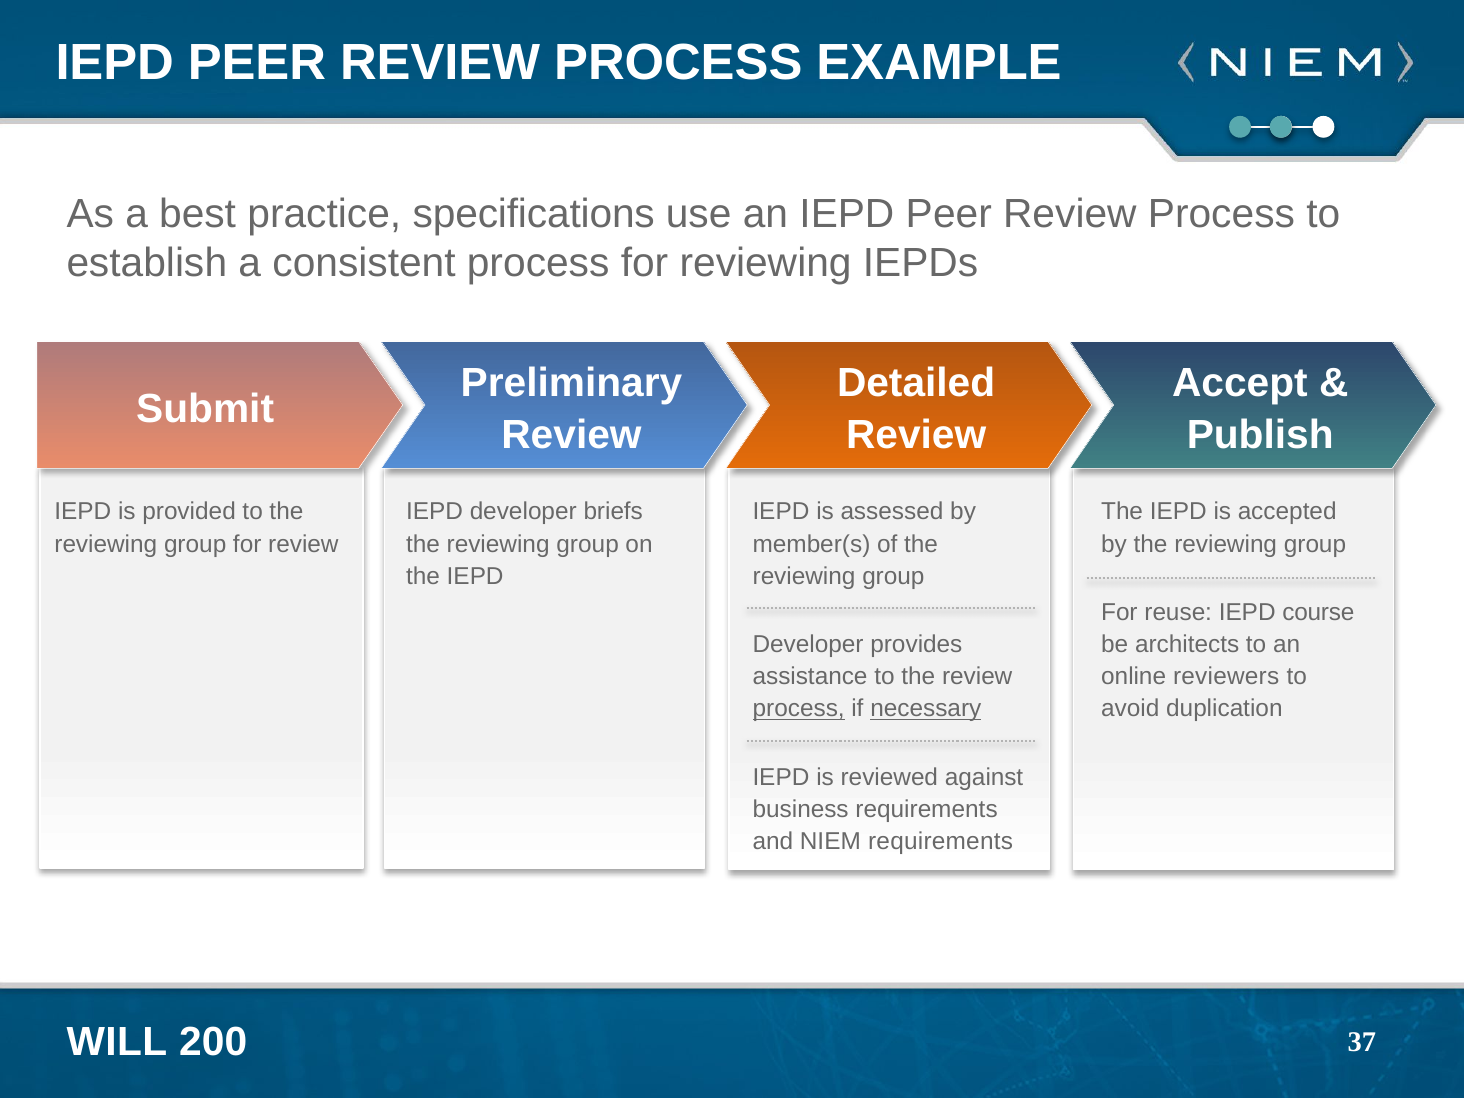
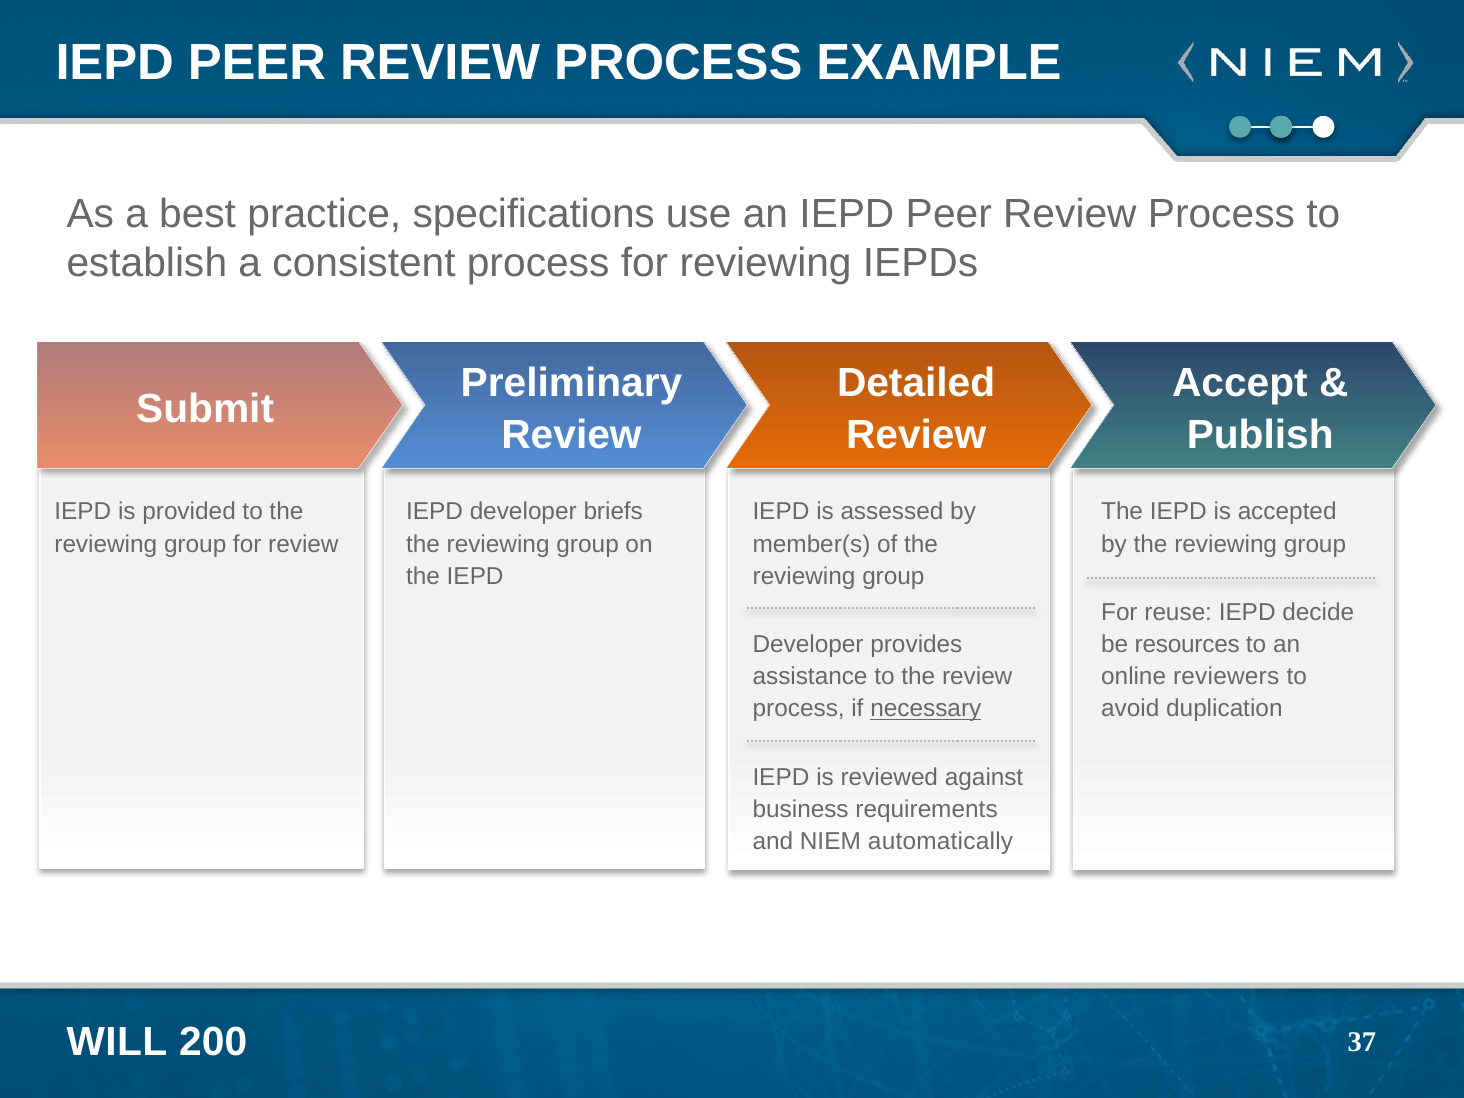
course: course -> decide (1318, 612)
architects: architects -> resources (1187, 644)
process underline: present -> none (799, 709)
NIEM requirements: requirements -> automatically (941, 841)
